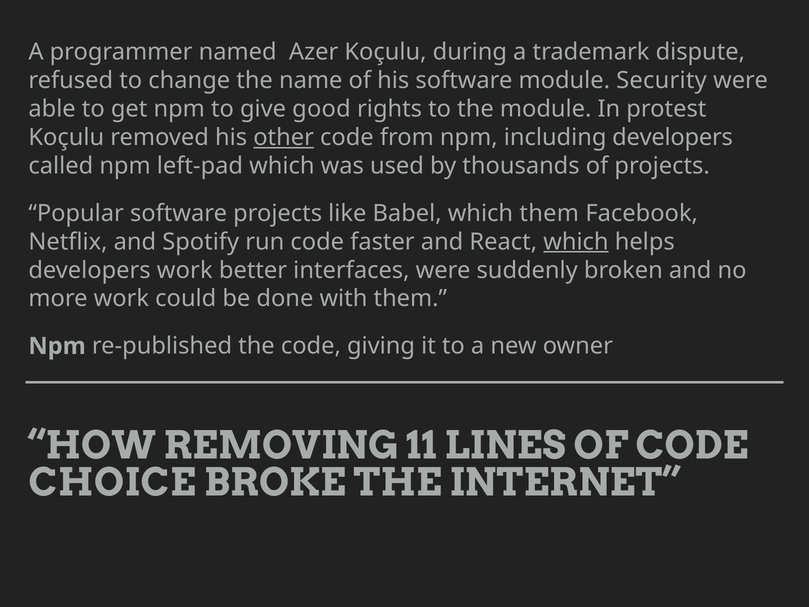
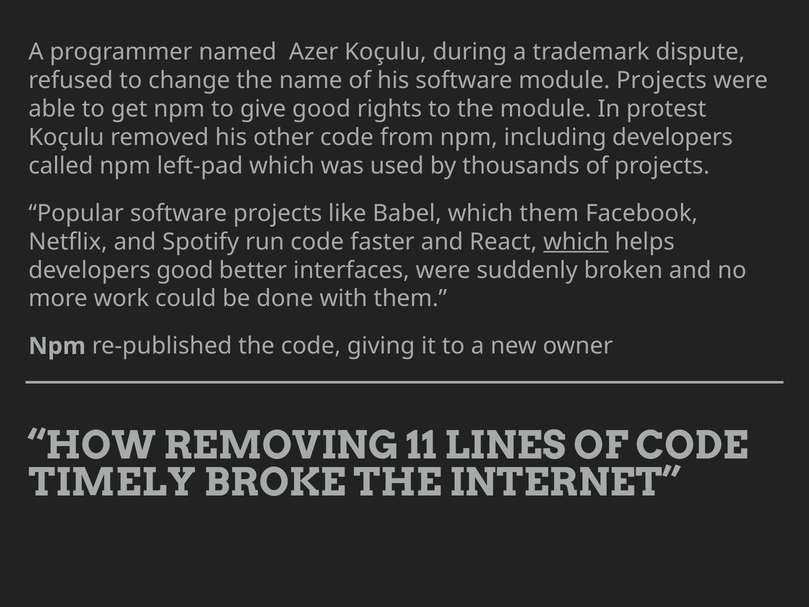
module Security: Security -> Projects (662, 80)
other underline: present -> none (284, 137)
developers work: work -> good (185, 270)
CHOICE: CHOICE -> TIMELY (112, 483)
